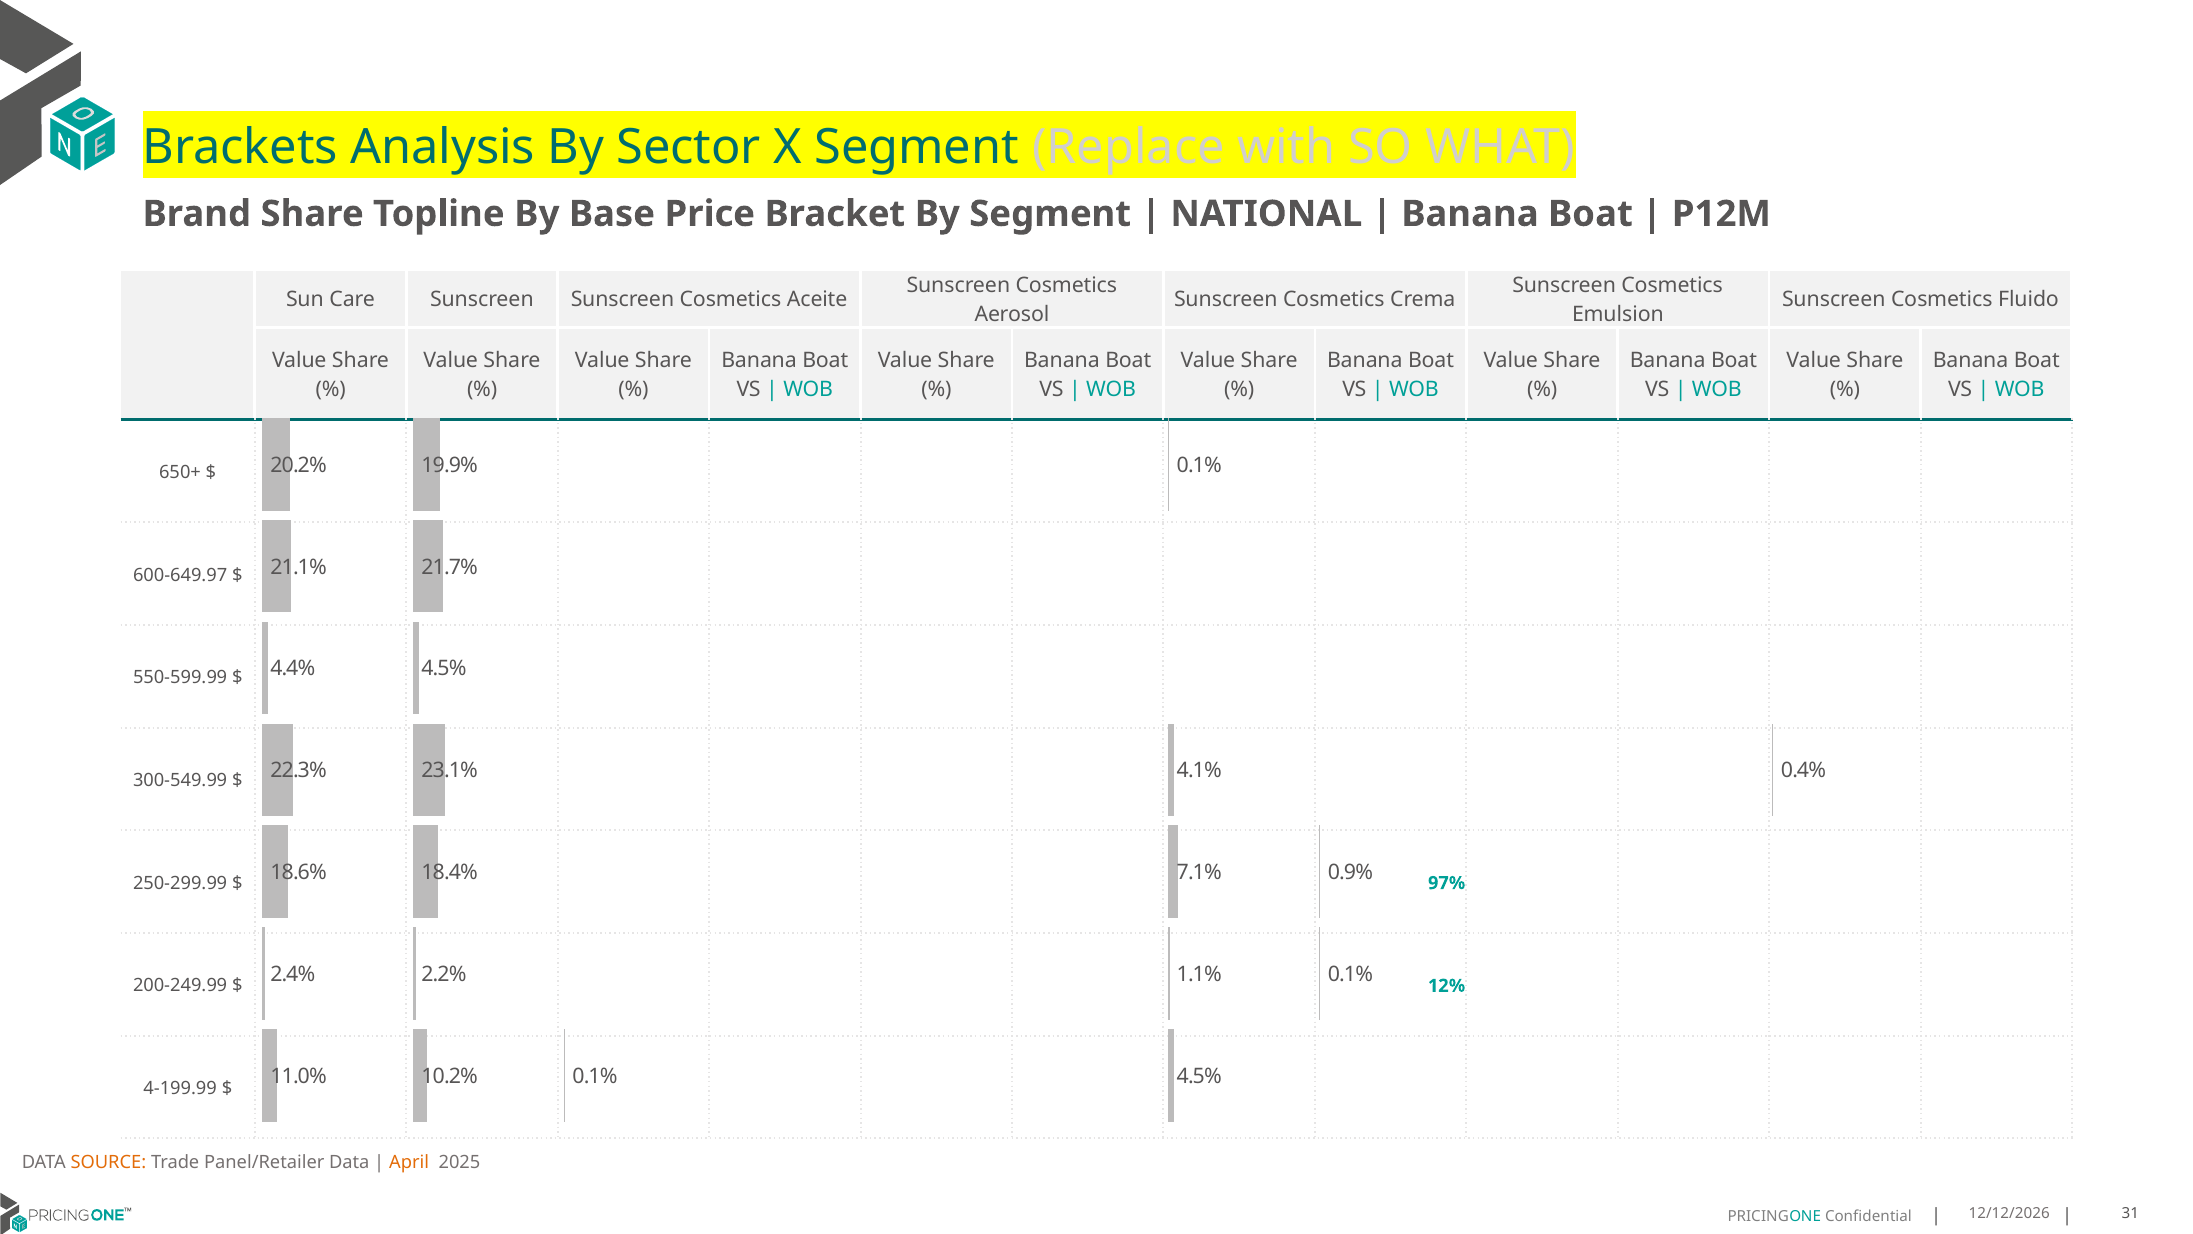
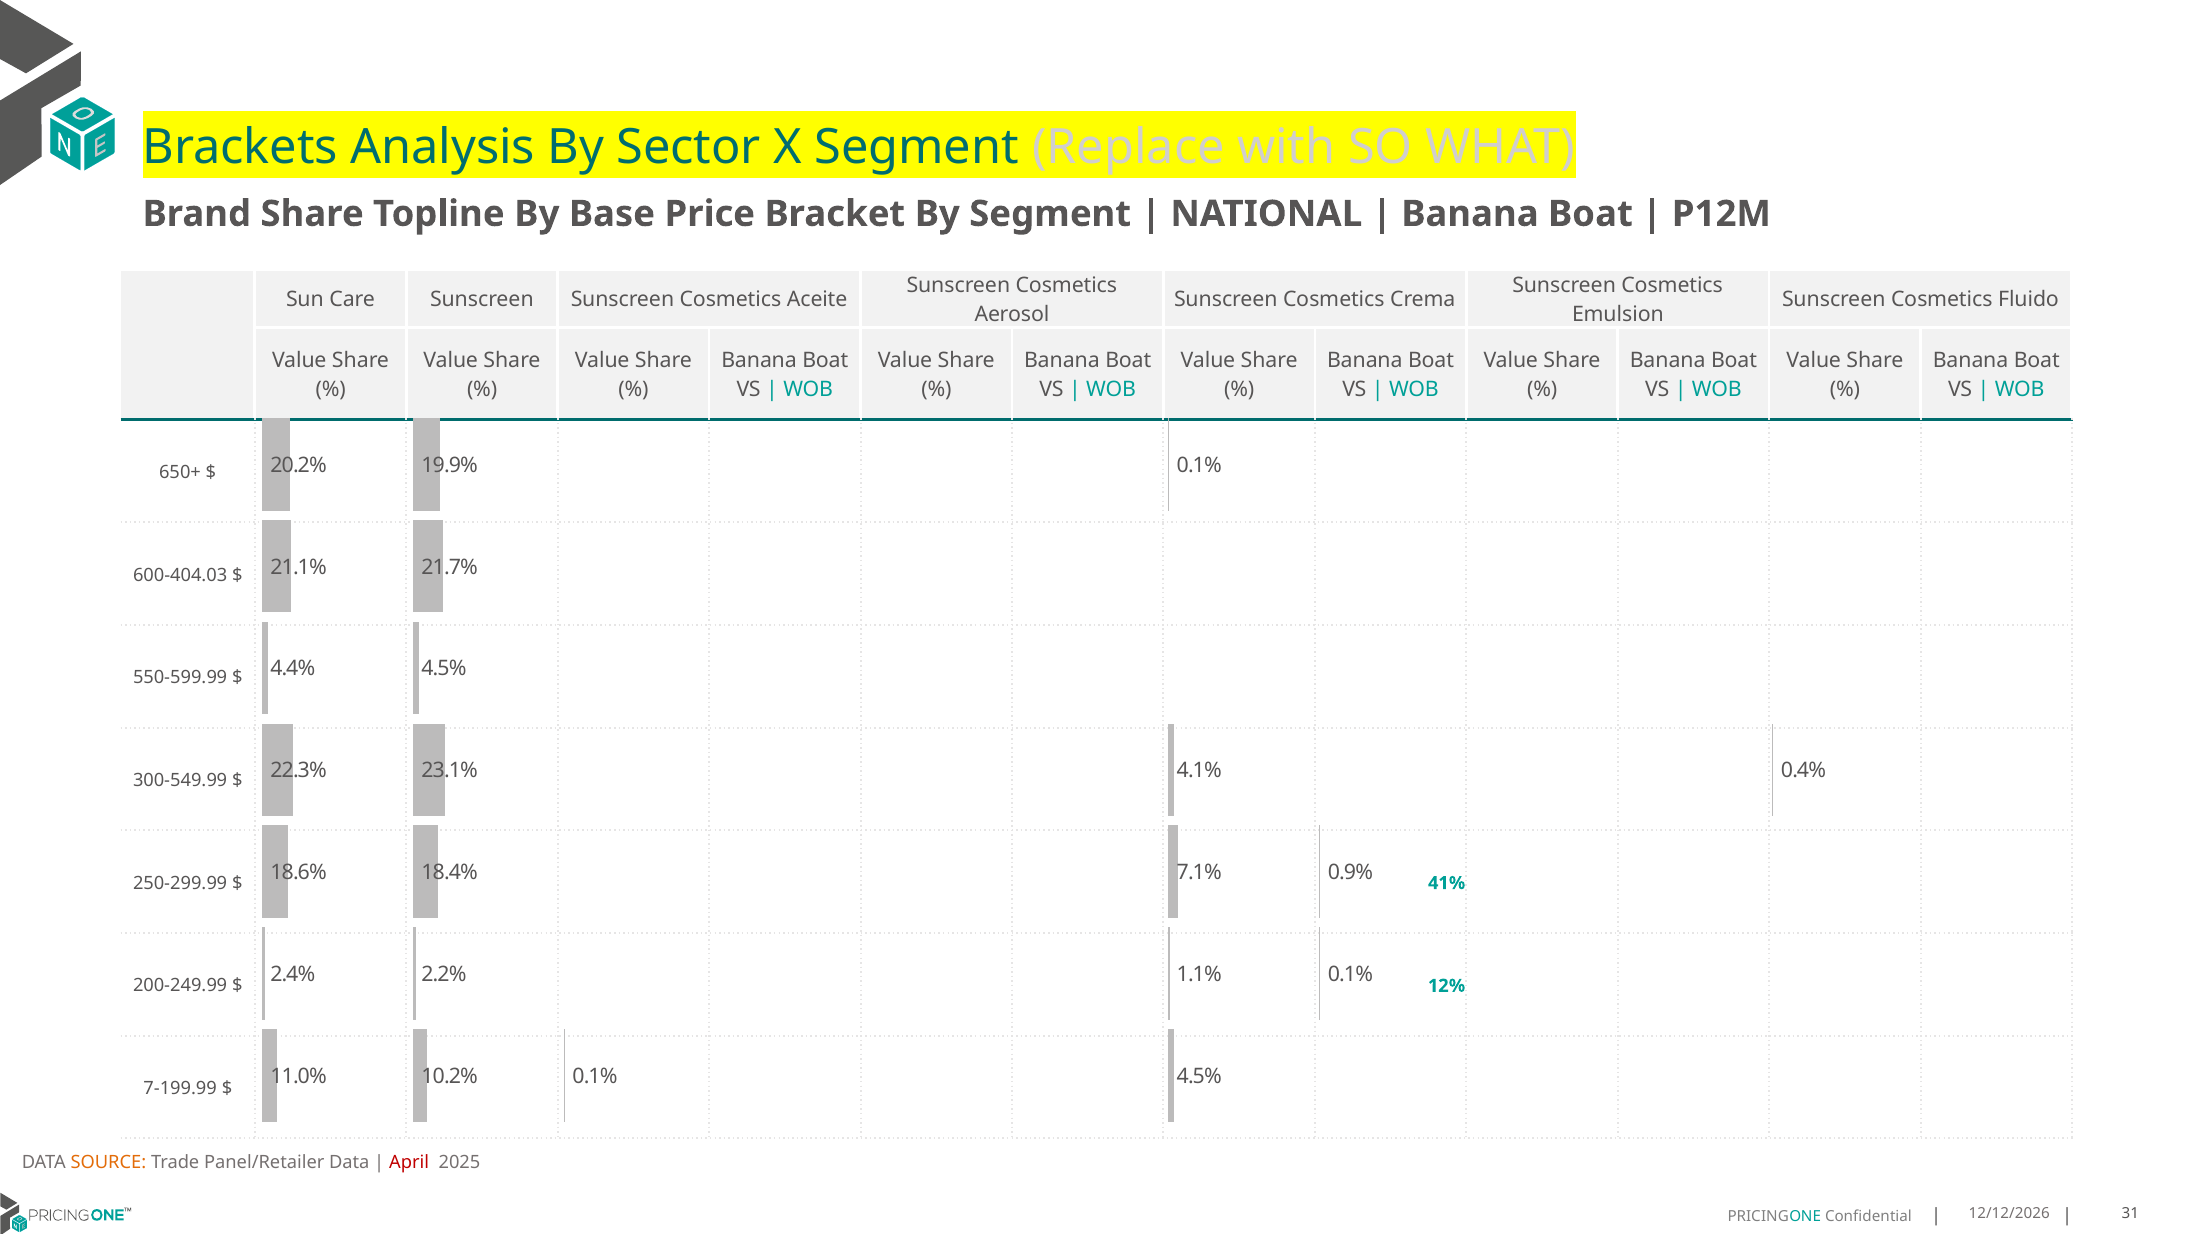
600-649.97: 600-649.97 -> 600-404.03 (180, 575)
97%: 97% -> 41% (1447, 883)
4-199.99: 4-199.99 -> 7-199.99 (180, 1088)
April colour: orange -> red (409, 1162)
